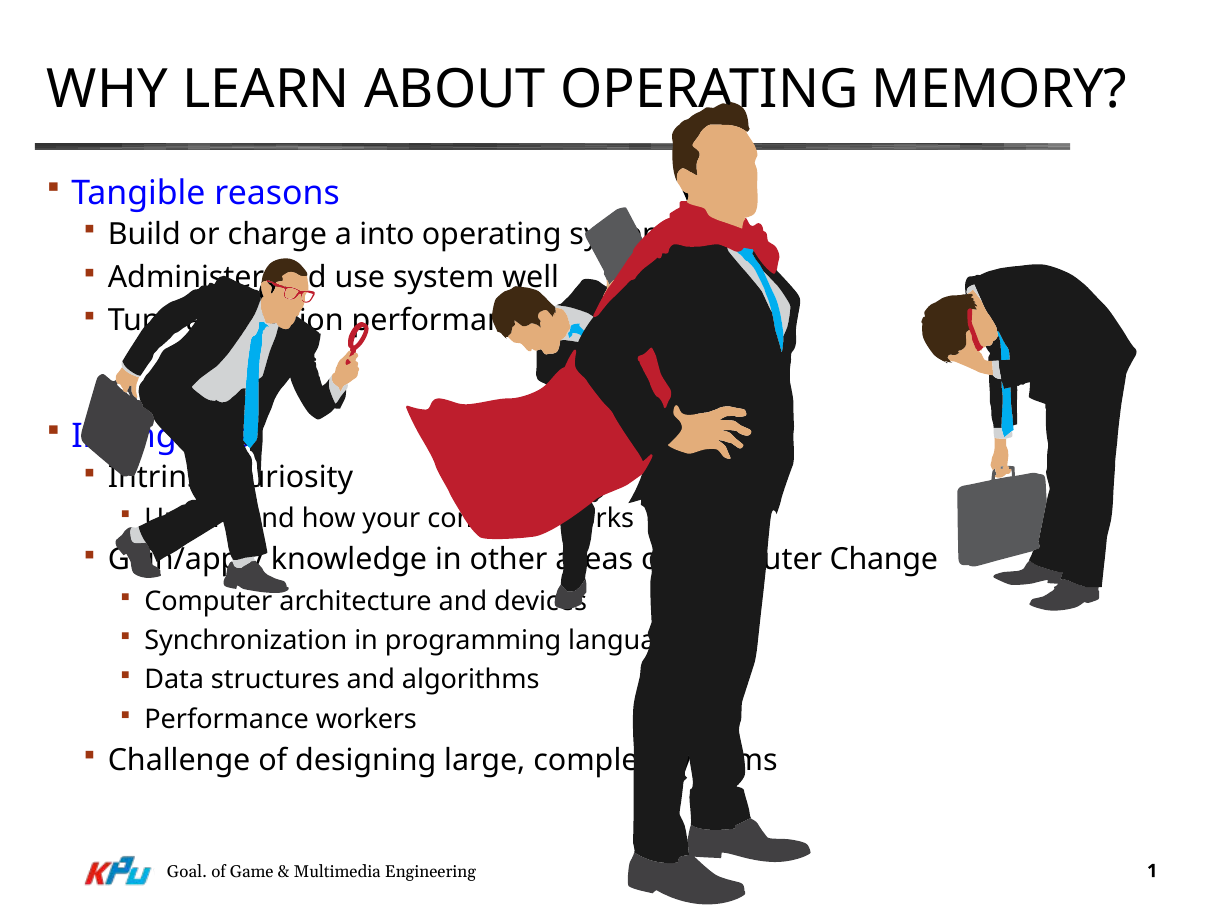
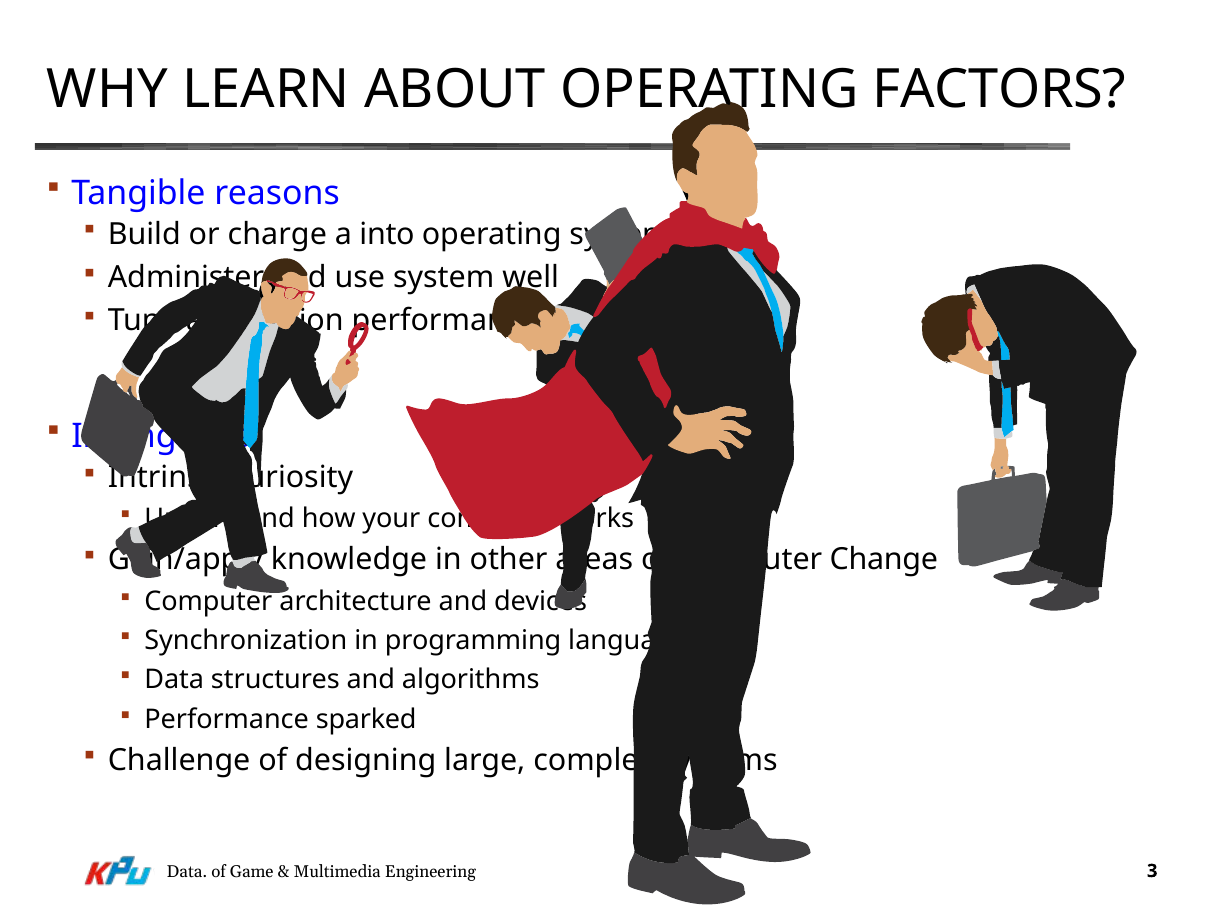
MEMORY: MEMORY -> FACTORS (999, 89)
workers: workers -> sparked (366, 719)
Goal: Goal -> Data (187, 871)
1: 1 -> 3 (1152, 870)
